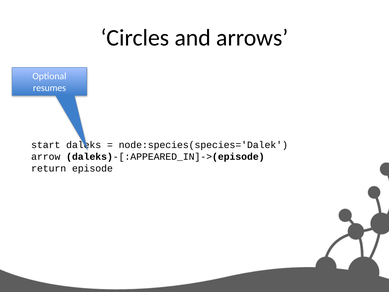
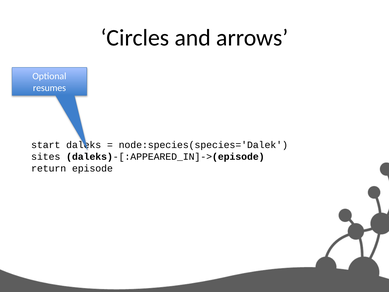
arrow: arrow -> sites (46, 157)
